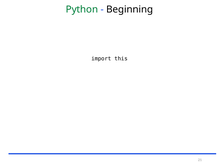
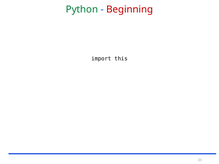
Beginning colour: black -> red (130, 9)
